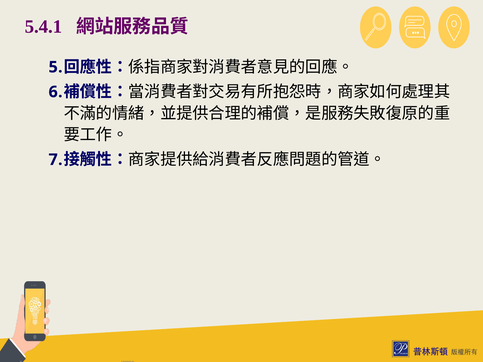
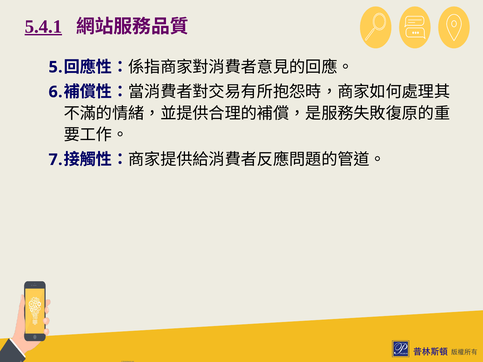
5.4.1 underline: none -> present (43, 27)
